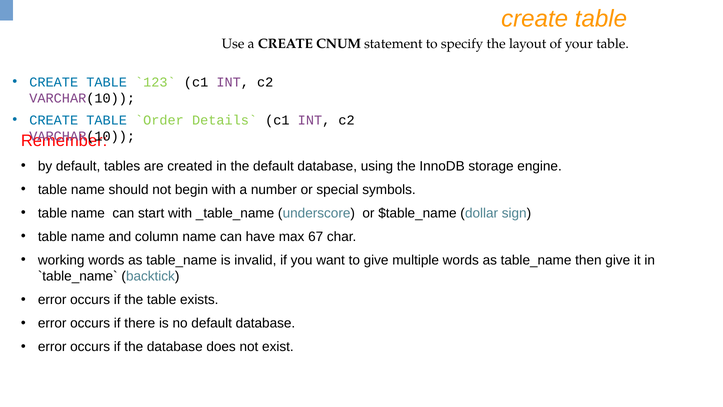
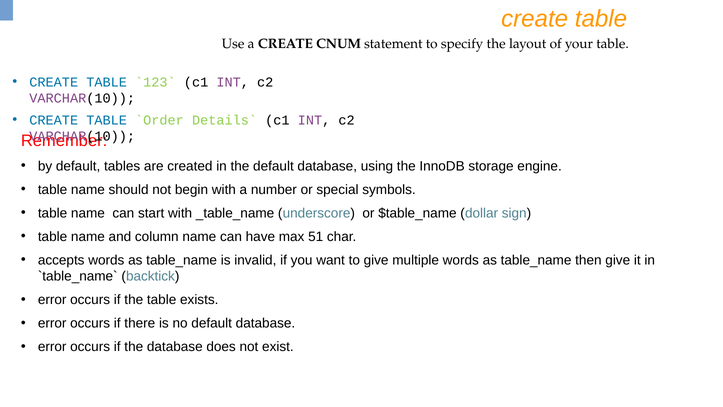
67: 67 -> 51 (316, 236)
working: working -> accepts (61, 260)
